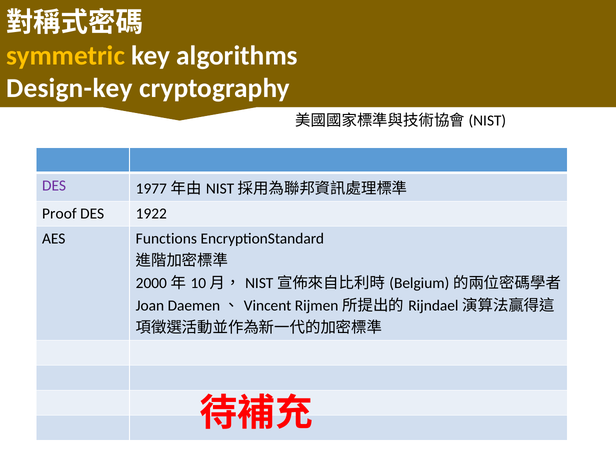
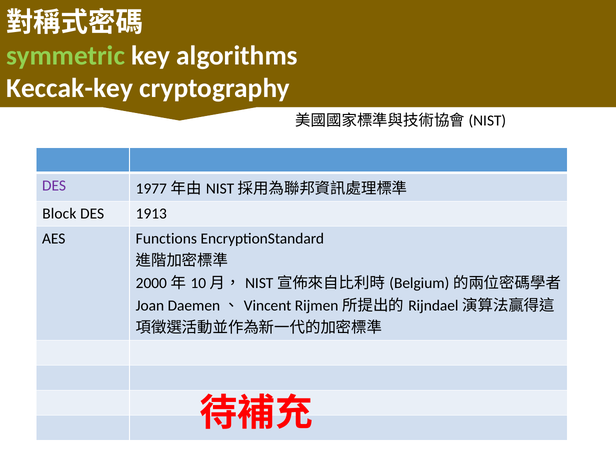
symmetric colour: yellow -> light green (66, 55)
Design-key: Design-key -> Keccak-key (70, 88)
Proof: Proof -> Block (59, 214)
1922: 1922 -> 1913 (151, 214)
